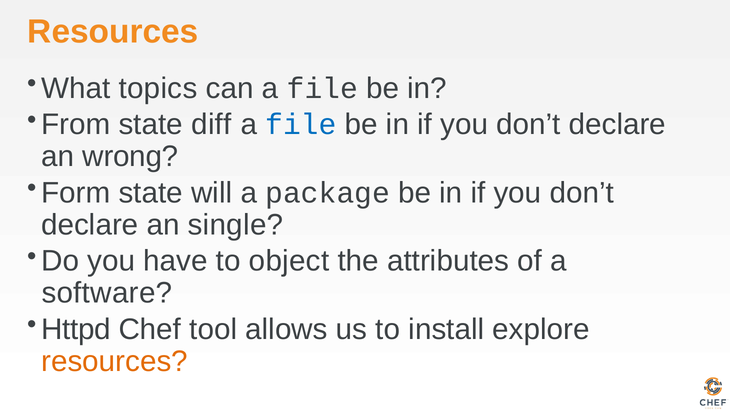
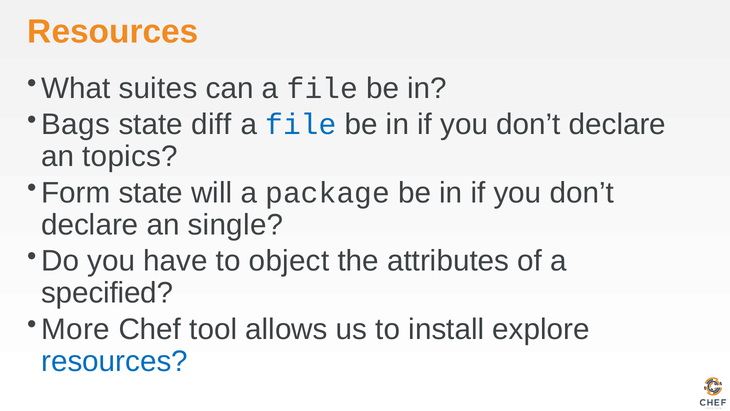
topics: topics -> suites (158, 88)
From: From -> Bags (76, 124)
wrong: wrong -> topics (130, 156)
software: software -> specified (107, 293)
Httpd: Httpd -> More (76, 329)
resources colour: orange -> blue (115, 361)
